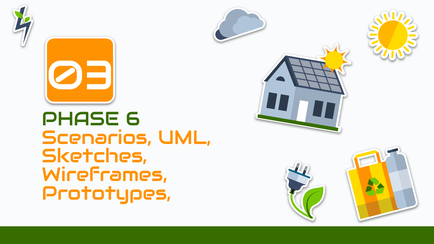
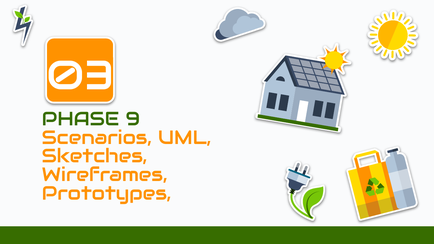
6: 6 -> 9 (133, 119)
